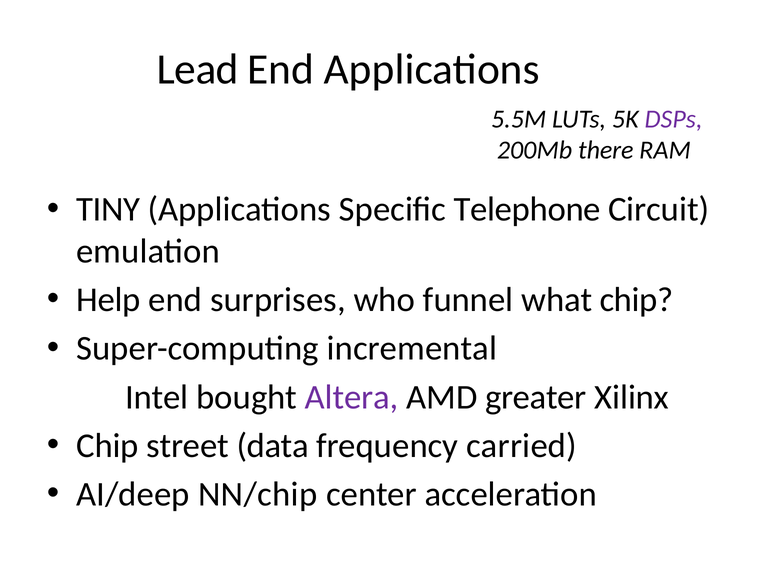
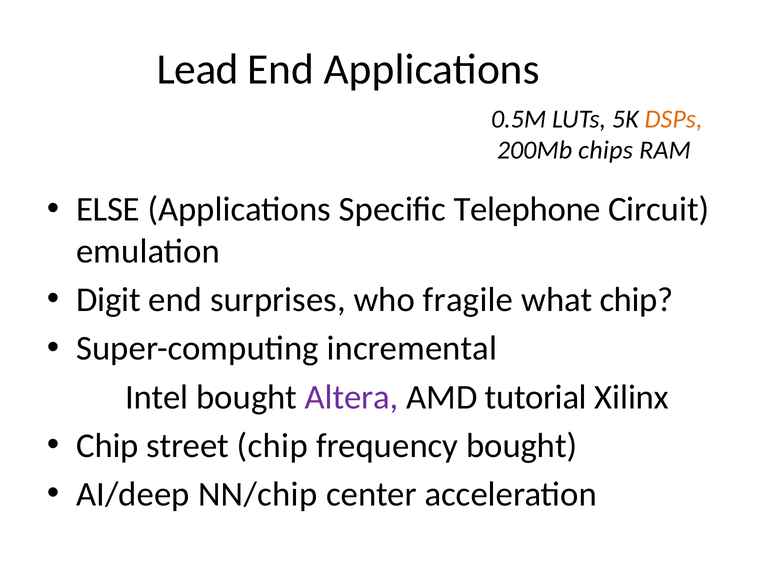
5.5M: 5.5M -> 0.5M (519, 119)
DSPs colour: purple -> orange (674, 119)
there: there -> chips (606, 150)
TINY: TINY -> ELSE (108, 210)
Help: Help -> Digit (108, 300)
funnel: funnel -> fragile (468, 300)
greater: greater -> tutorial (536, 397)
street data: data -> chip (272, 446)
frequency carried: carried -> bought (522, 446)
